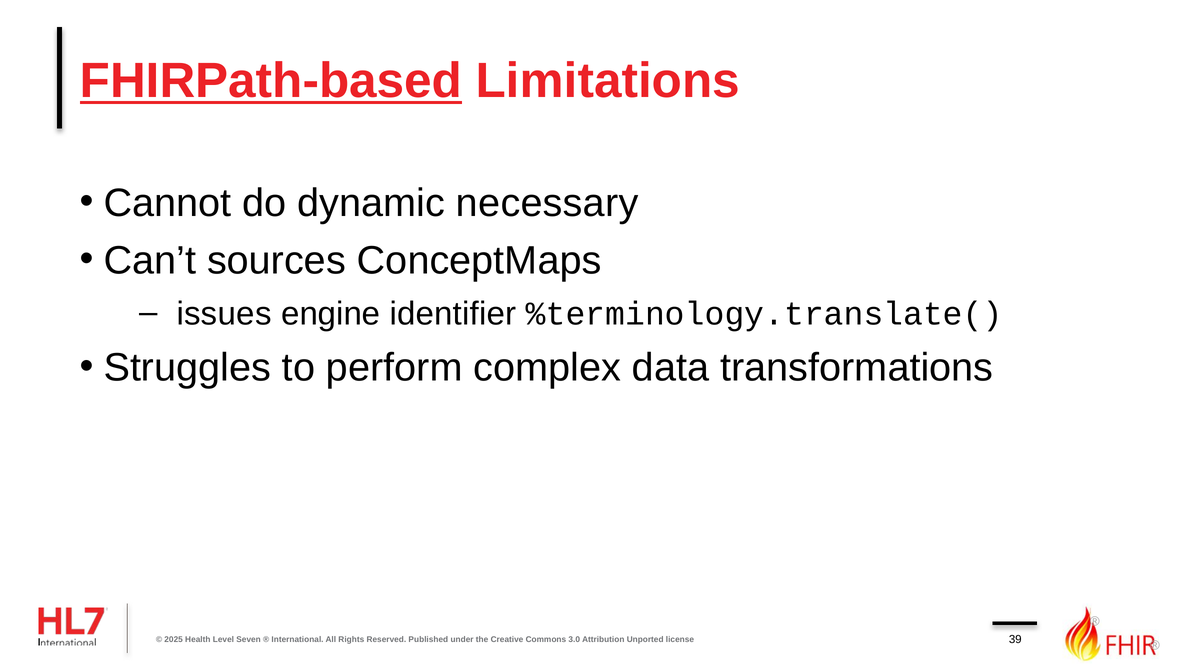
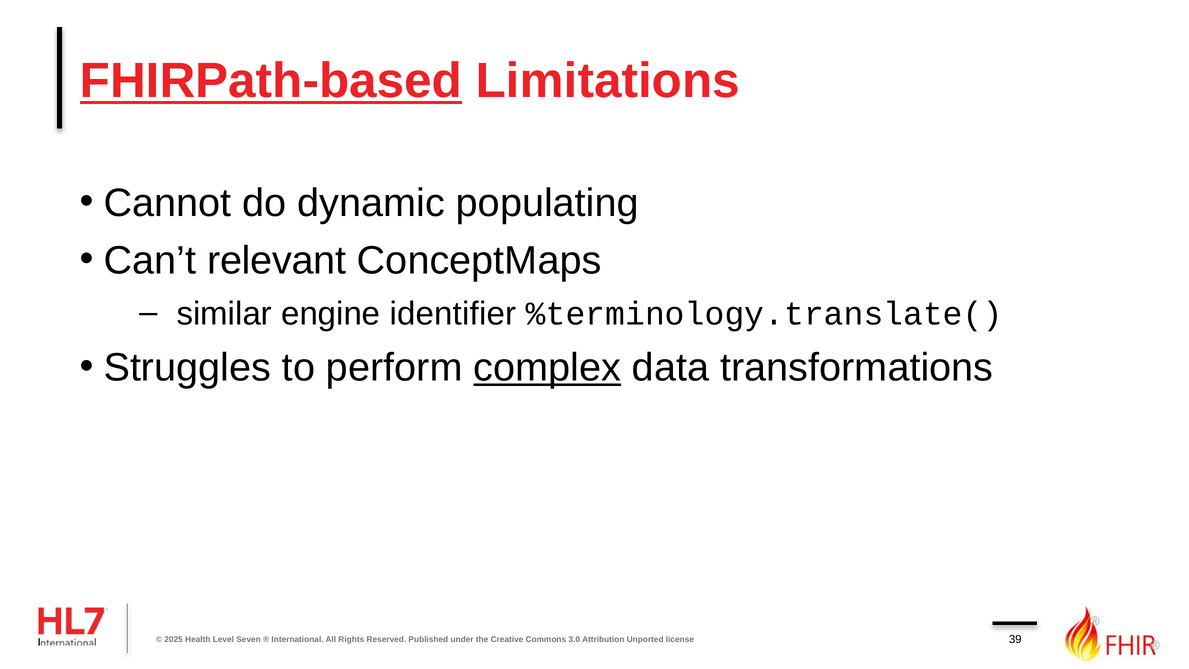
necessary: necessary -> populating (547, 203)
sources: sources -> relevant (277, 261)
issues: issues -> similar (224, 314)
complex underline: none -> present (547, 368)
